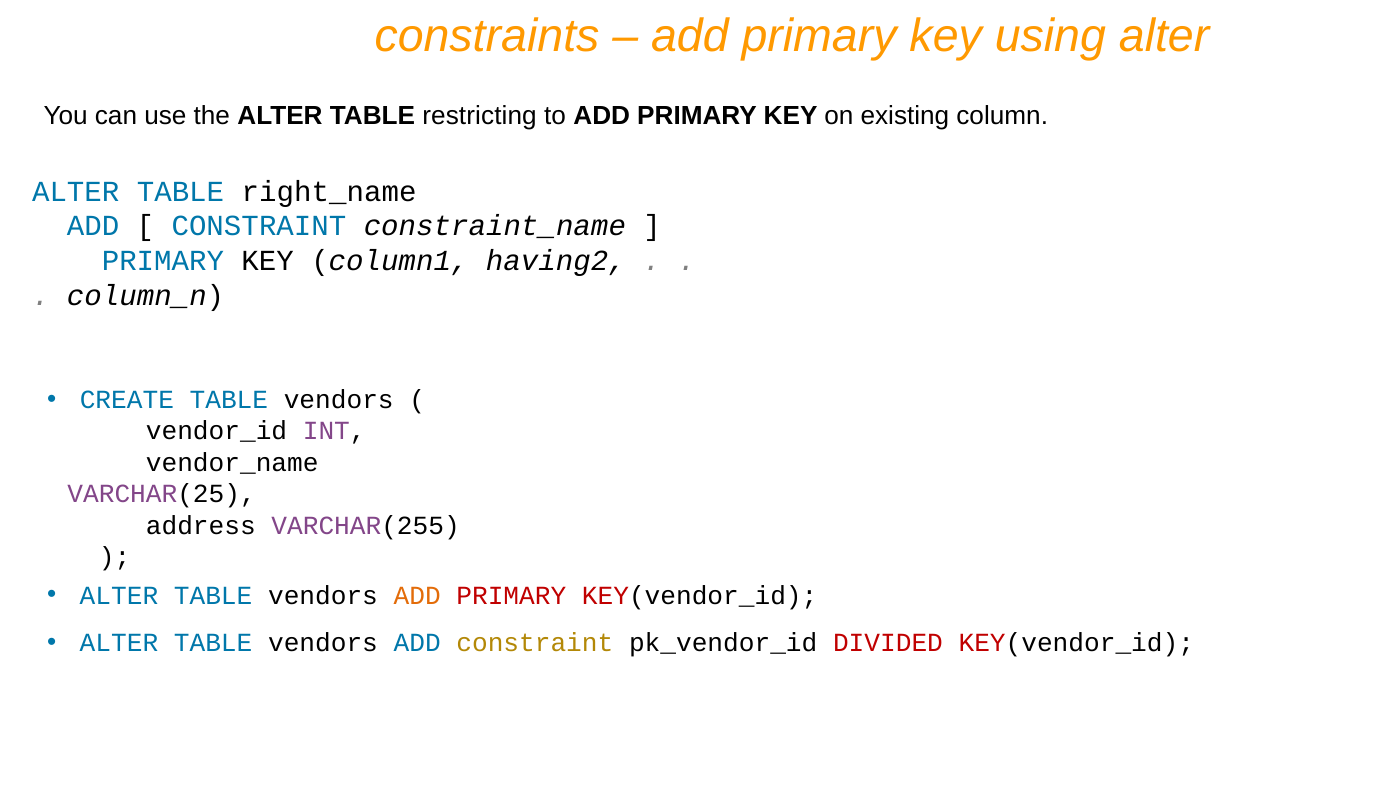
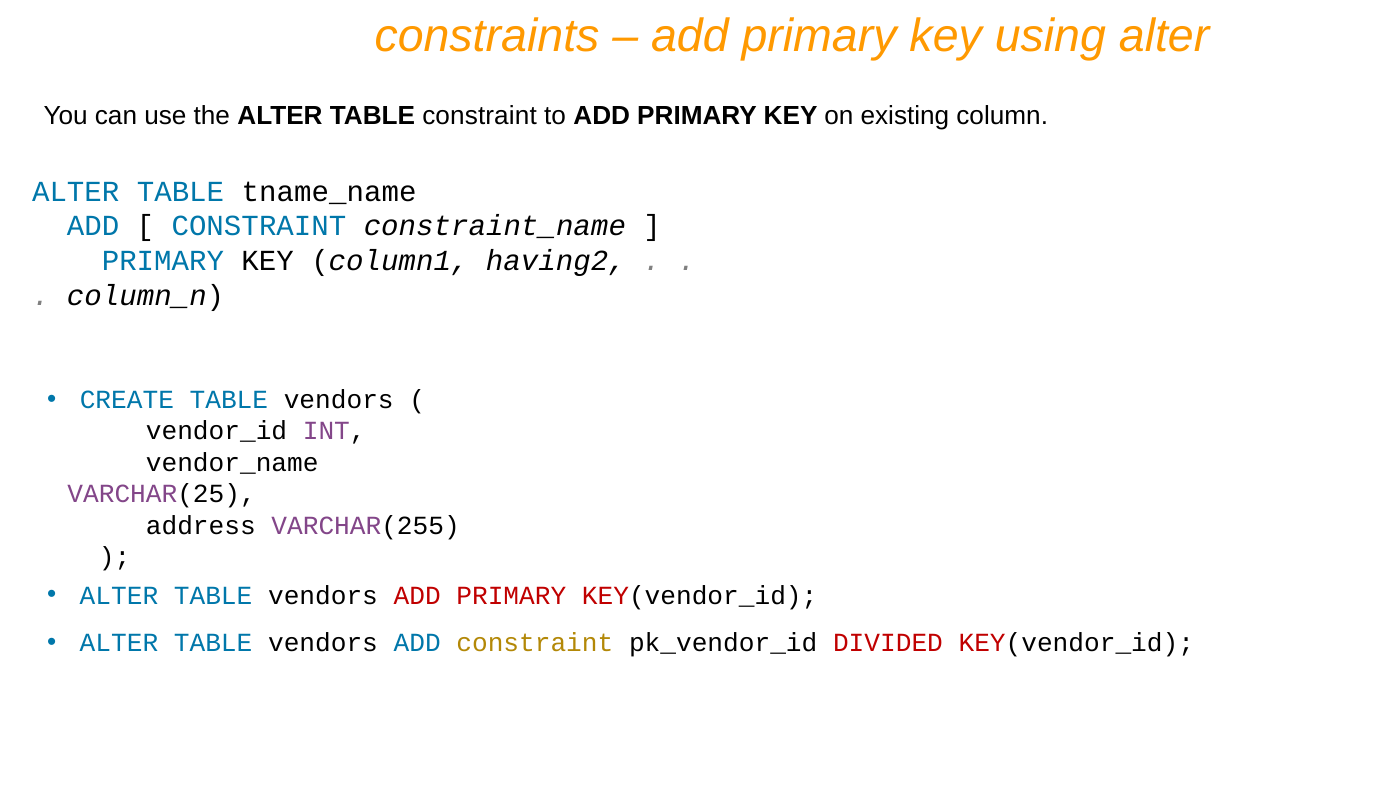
TABLE restricting: restricting -> constraint (480, 116)
right_name: right_name -> tname_name (329, 191)
ADD colour: orange -> red (417, 595)
